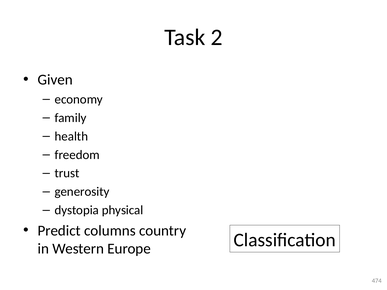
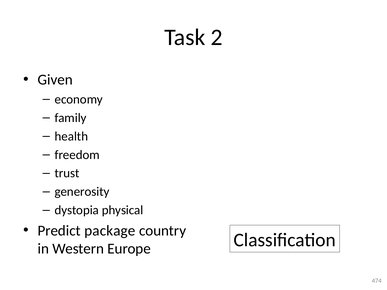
columns: columns -> package (110, 231)
